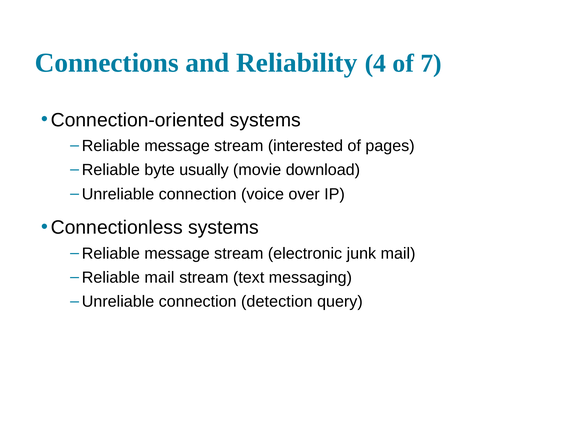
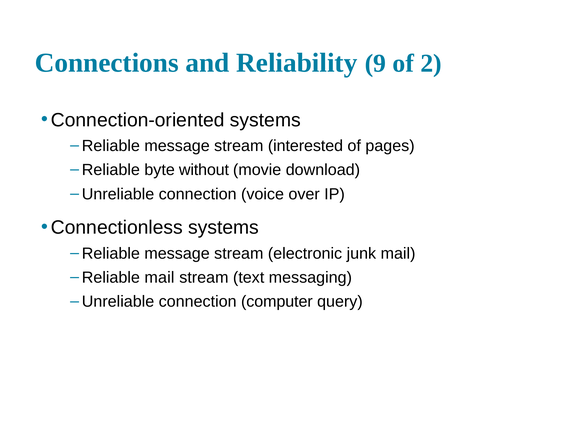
4: 4 -> 9 (375, 63)
7: 7 -> 2 (431, 63)
usually: usually -> without (204, 170)
detection: detection -> computer (277, 302)
